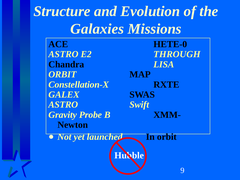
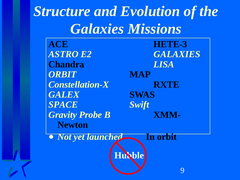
HETE-0: HETE-0 -> HETE-3 (170, 44)
E2 THROUGH: THROUGH -> GALAXIES (177, 54)
ASTRO: ASTRO -> SPACE (63, 105)
